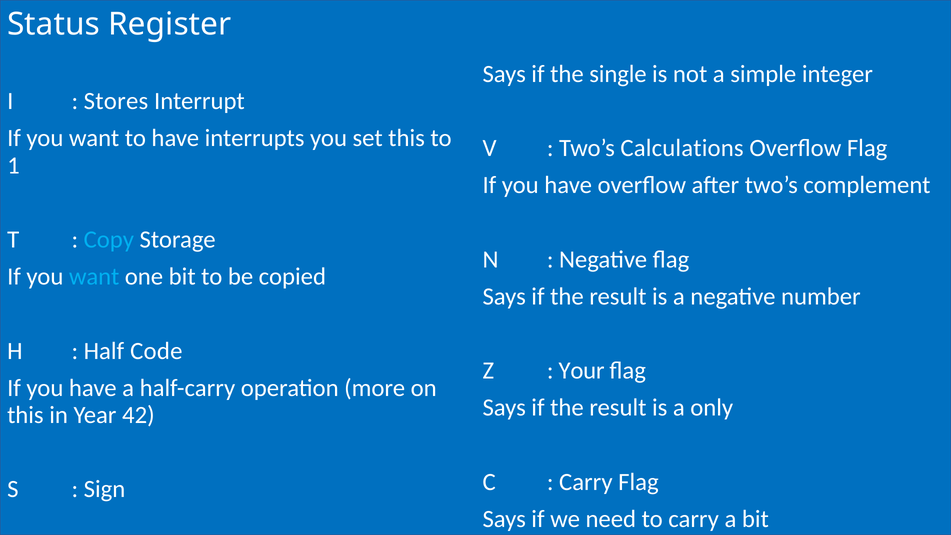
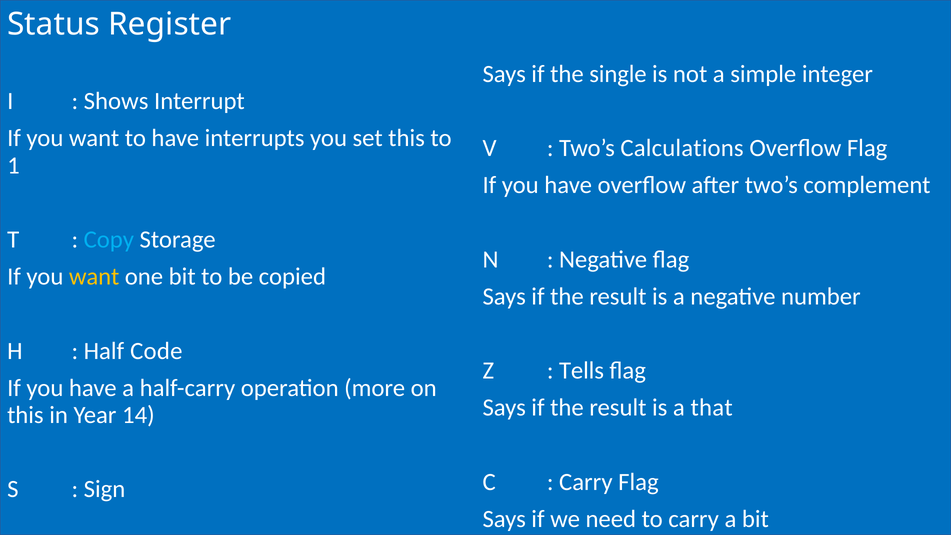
Stores: Stores -> Shows (116, 101)
want colour: light blue -> yellow (94, 277)
Your: Your -> Tells (582, 371)
only: only -> that (712, 408)
42: 42 -> 14 (138, 415)
